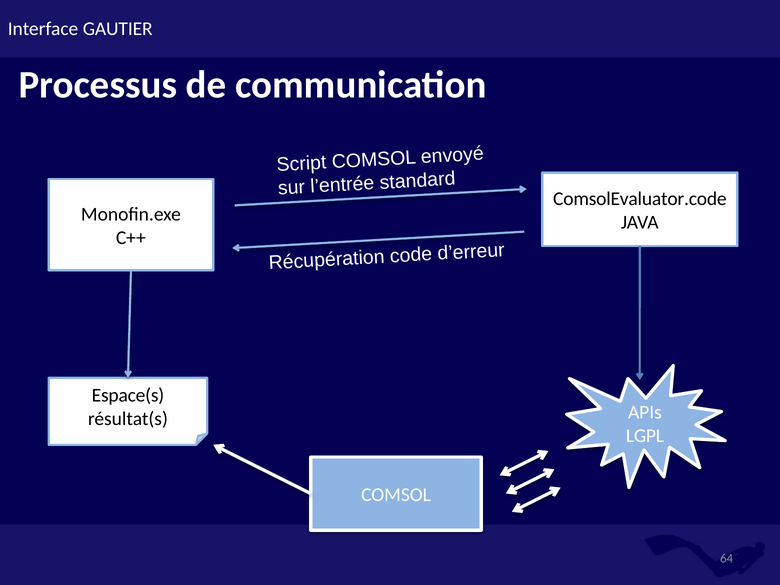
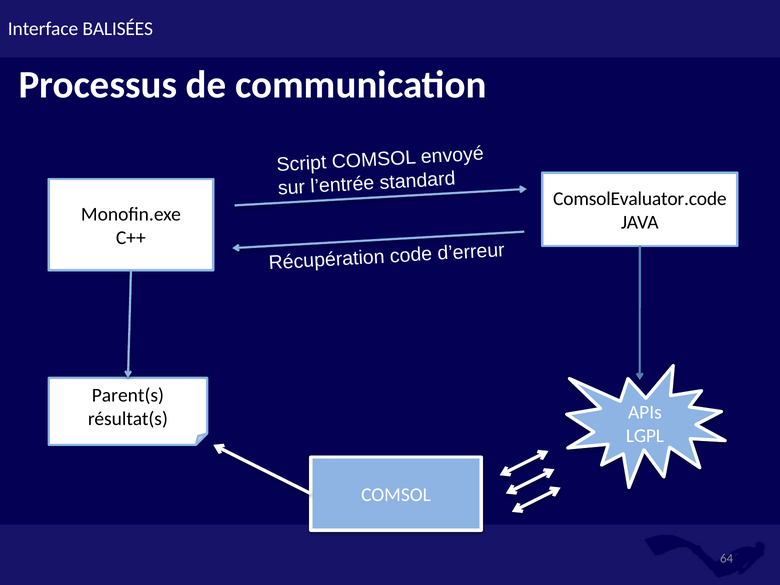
GAUTIER: GAUTIER -> BALISÉES (118, 29)
Espace(s: Espace(s -> Parent(s (128, 395)
